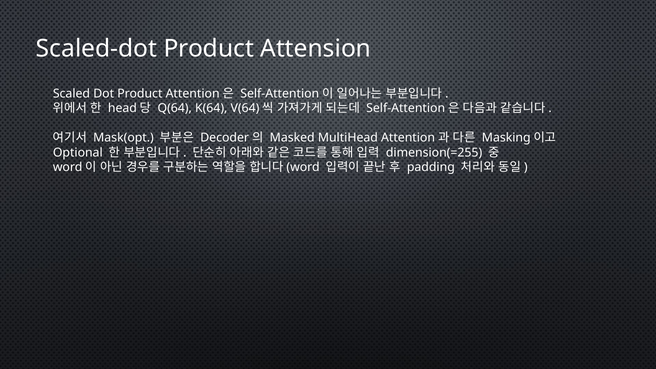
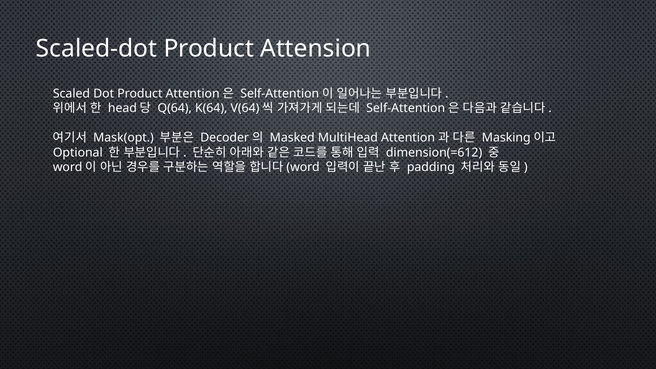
dimension(=255: dimension(=255 -> dimension(=612 (434, 153)
